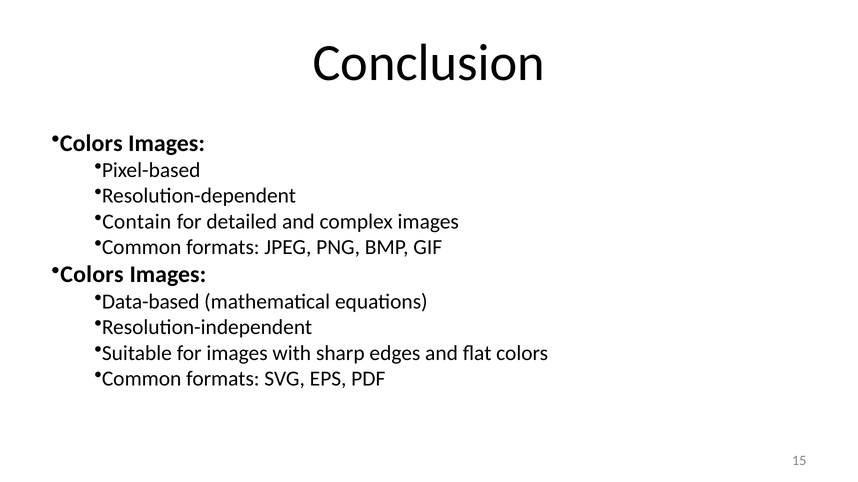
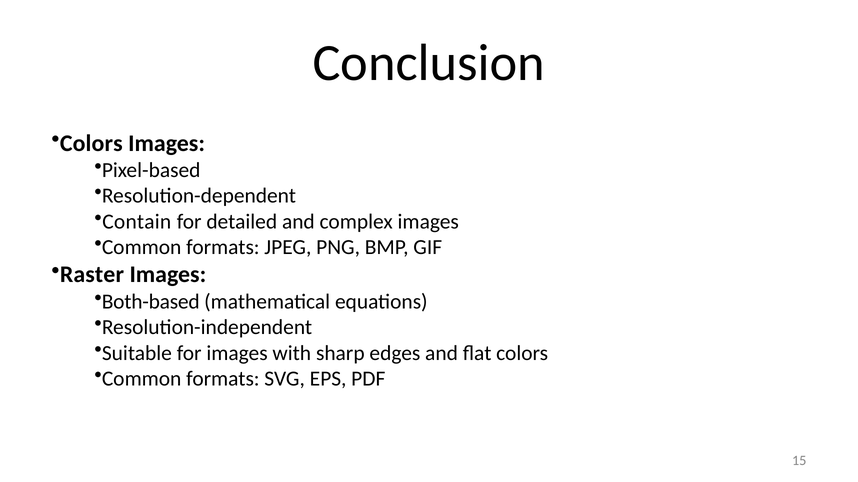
Colors: Colors -> Raster (92, 275)
Data-based: Data-based -> Both-based (151, 302)
